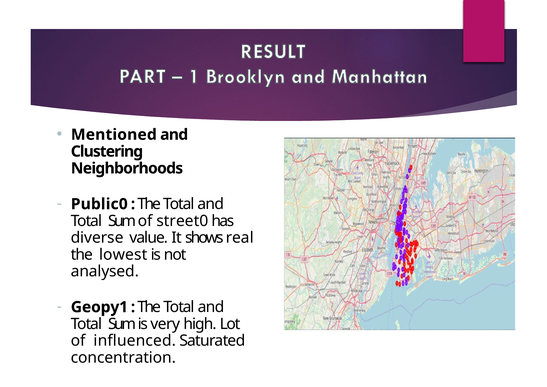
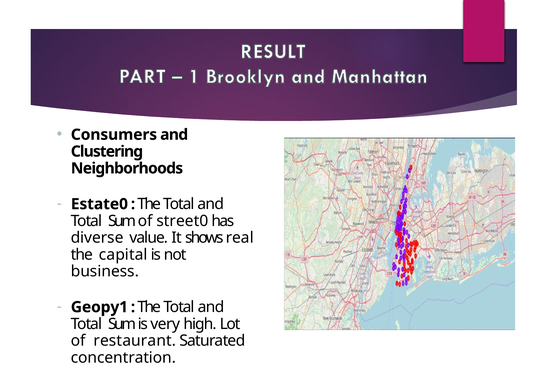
Mentioned: Mentioned -> Consumers (114, 135)
Public0: Public0 -> Estate0 (99, 204)
lowest: lowest -> capital (123, 255)
analysed: analysed -> business (105, 271)
influenced: influenced -> restaurant (135, 341)
